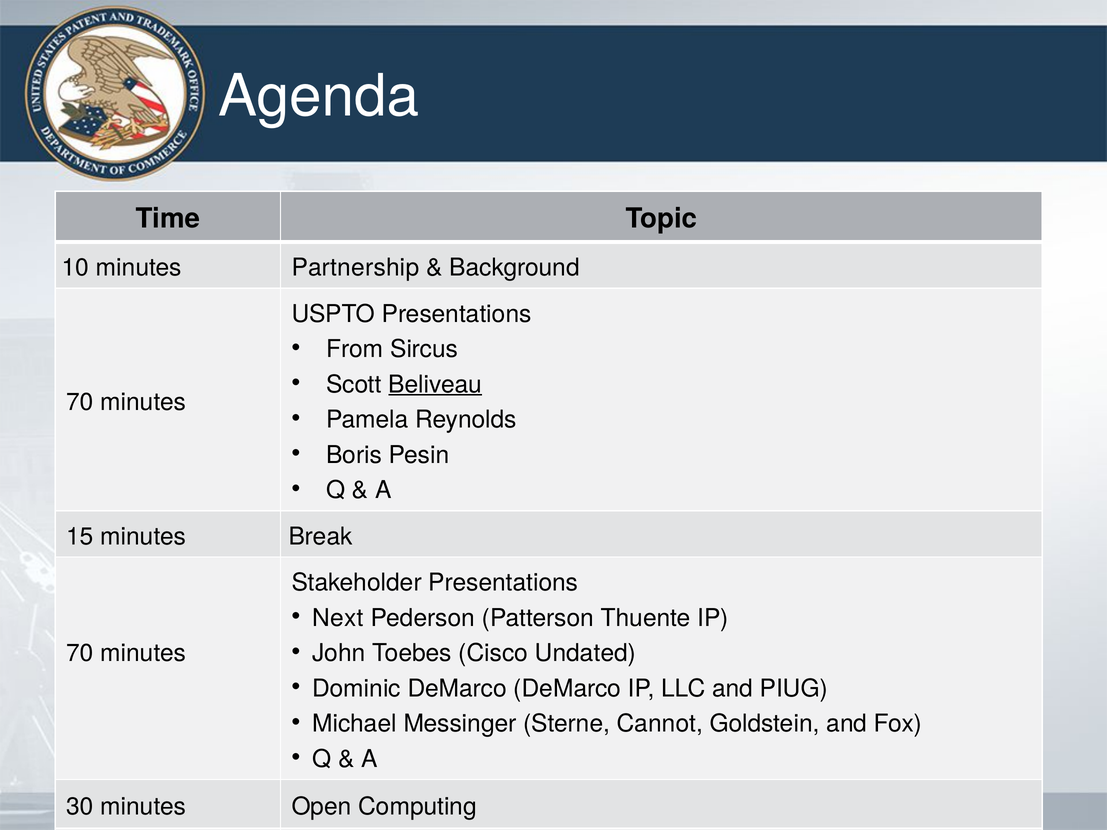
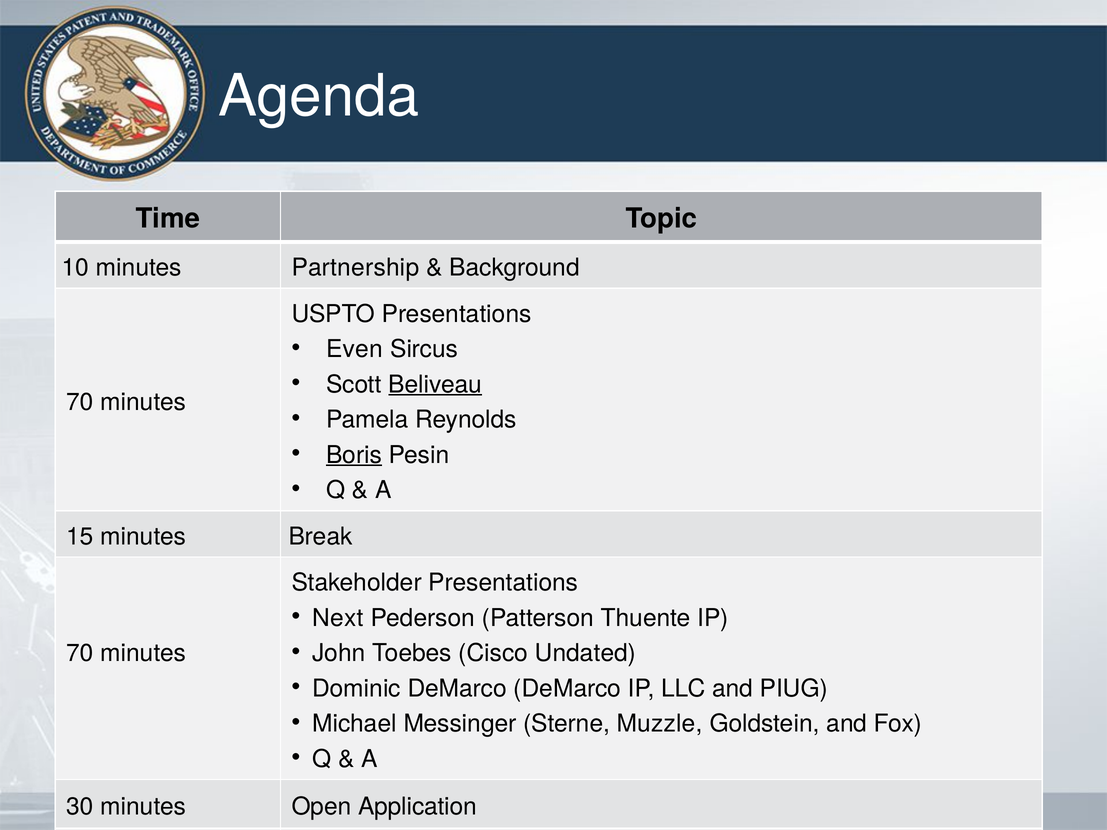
From: From -> Even (355, 349)
Boris underline: none -> present (354, 455)
Cannot: Cannot -> Muzzle (660, 724)
Computing: Computing -> Application (418, 807)
